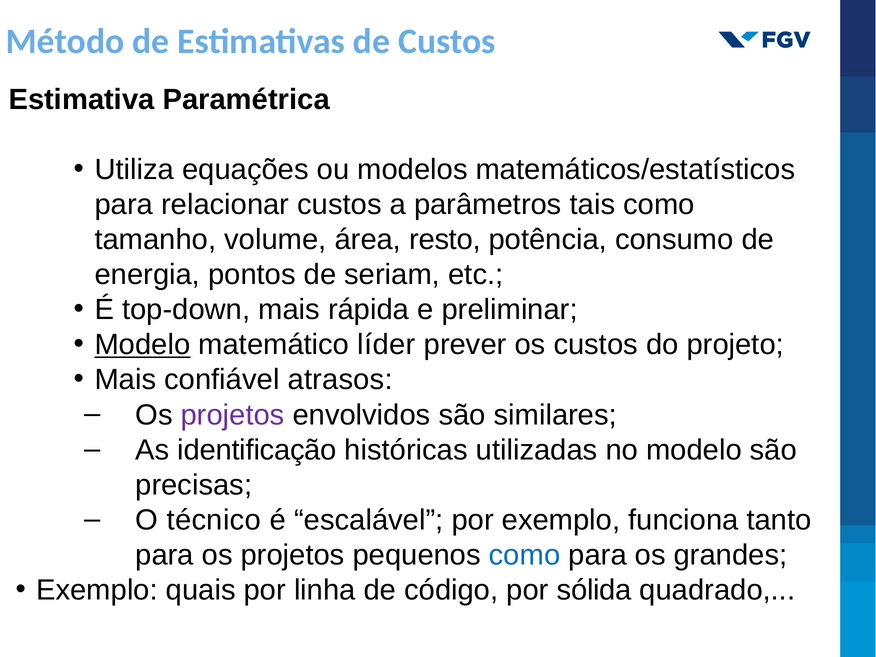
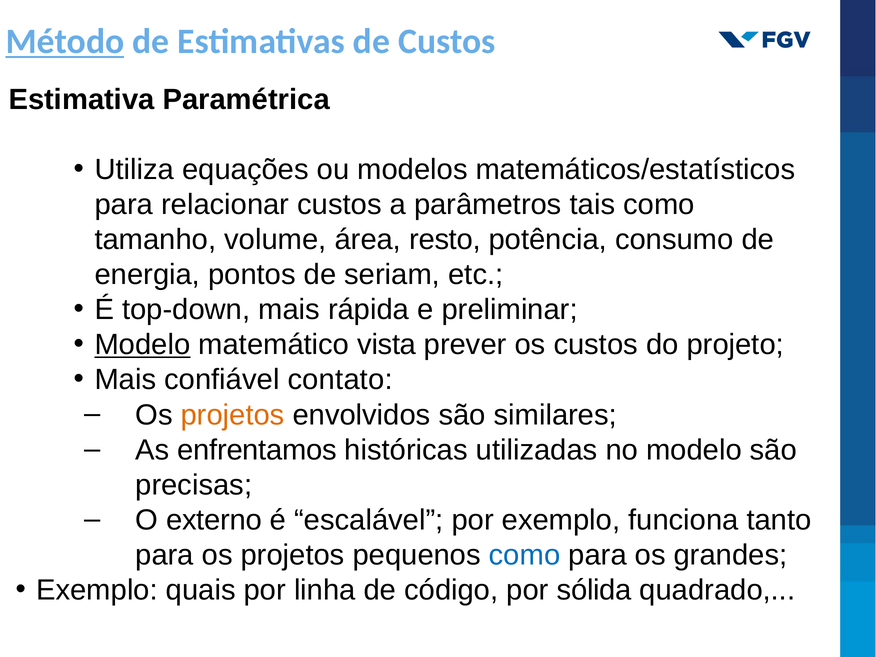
Método underline: none -> present (65, 42)
líder: líder -> vista (387, 345)
atrasos: atrasos -> contato (340, 380)
projetos colour: purple -> orange (233, 415)
identificação: identificação -> enfrentamos (257, 450)
técnico: técnico -> externo (214, 520)
